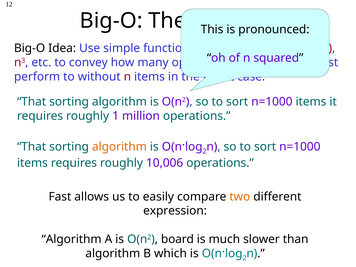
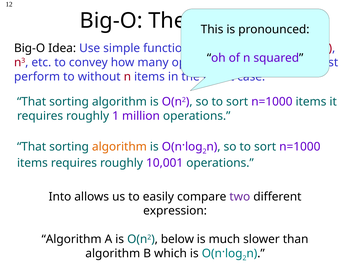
10,006: 10,006 -> 10,001 (165, 163)
Fast: Fast -> Into (60, 197)
two colour: orange -> purple (240, 197)
board: board -> below (177, 239)
